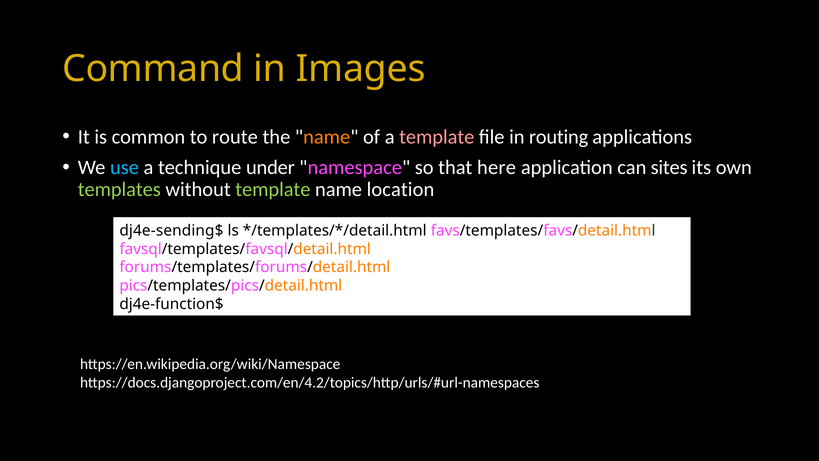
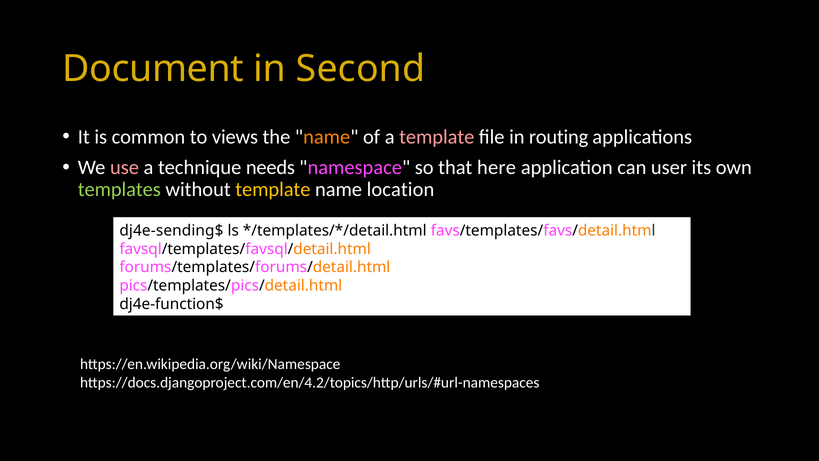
Command: Command -> Document (153, 69)
Images: Images -> Second (361, 69)
route: route -> views (235, 137)
use colour: light blue -> pink (125, 167)
under: under -> needs (270, 167)
sites: sites -> user (669, 167)
template colour: light green -> yellow (273, 189)
